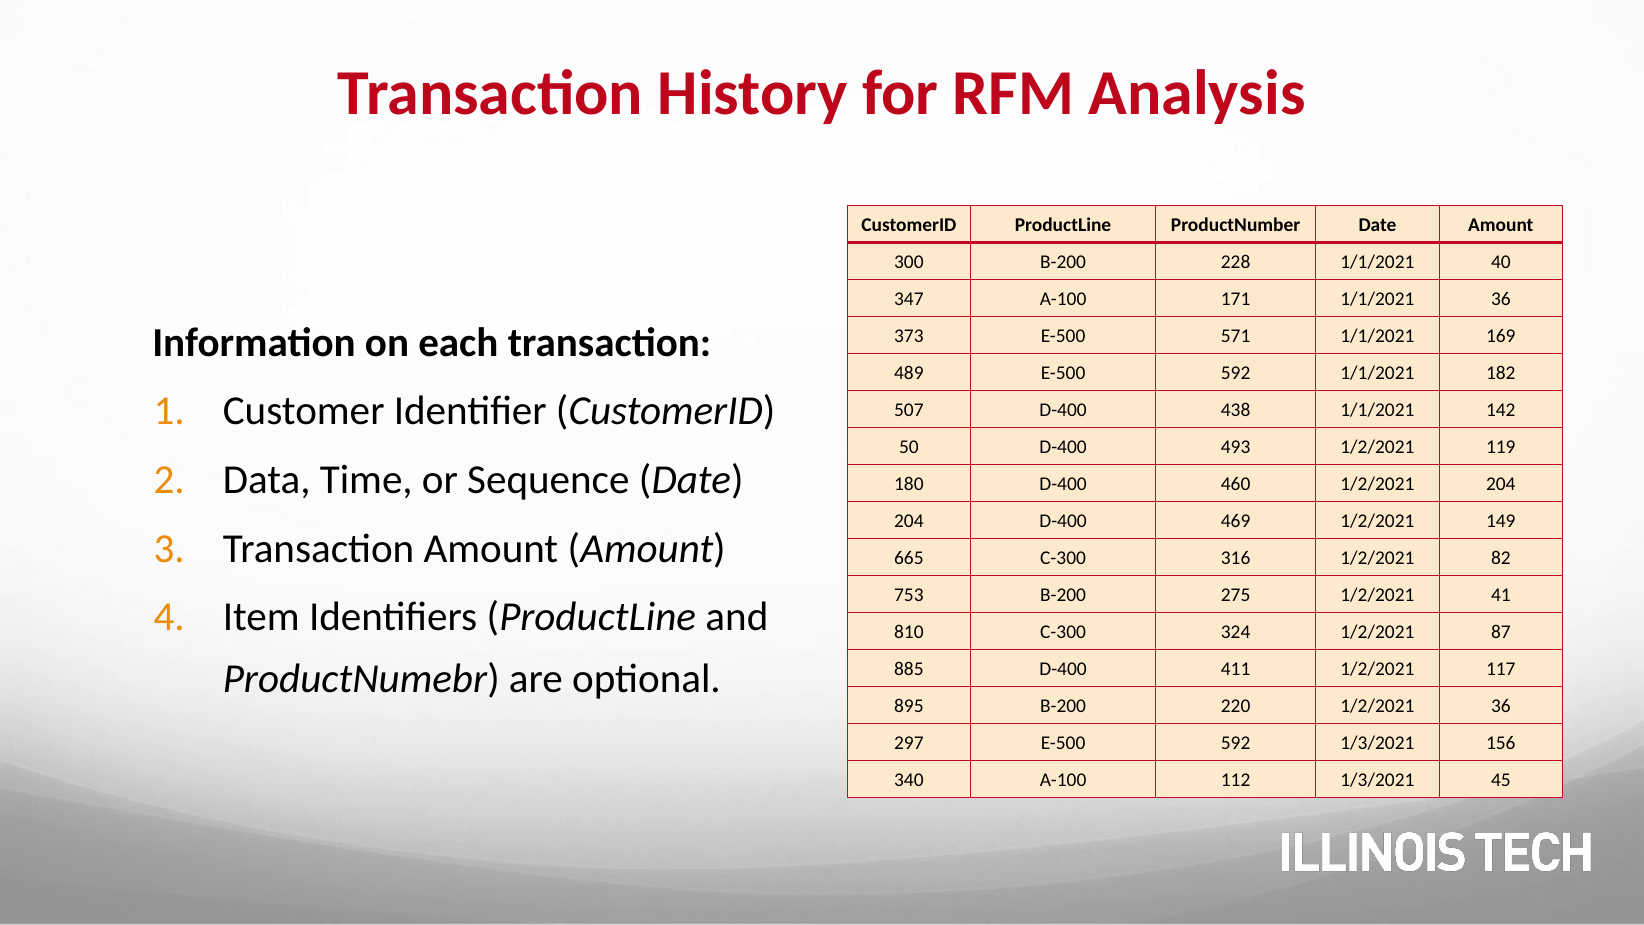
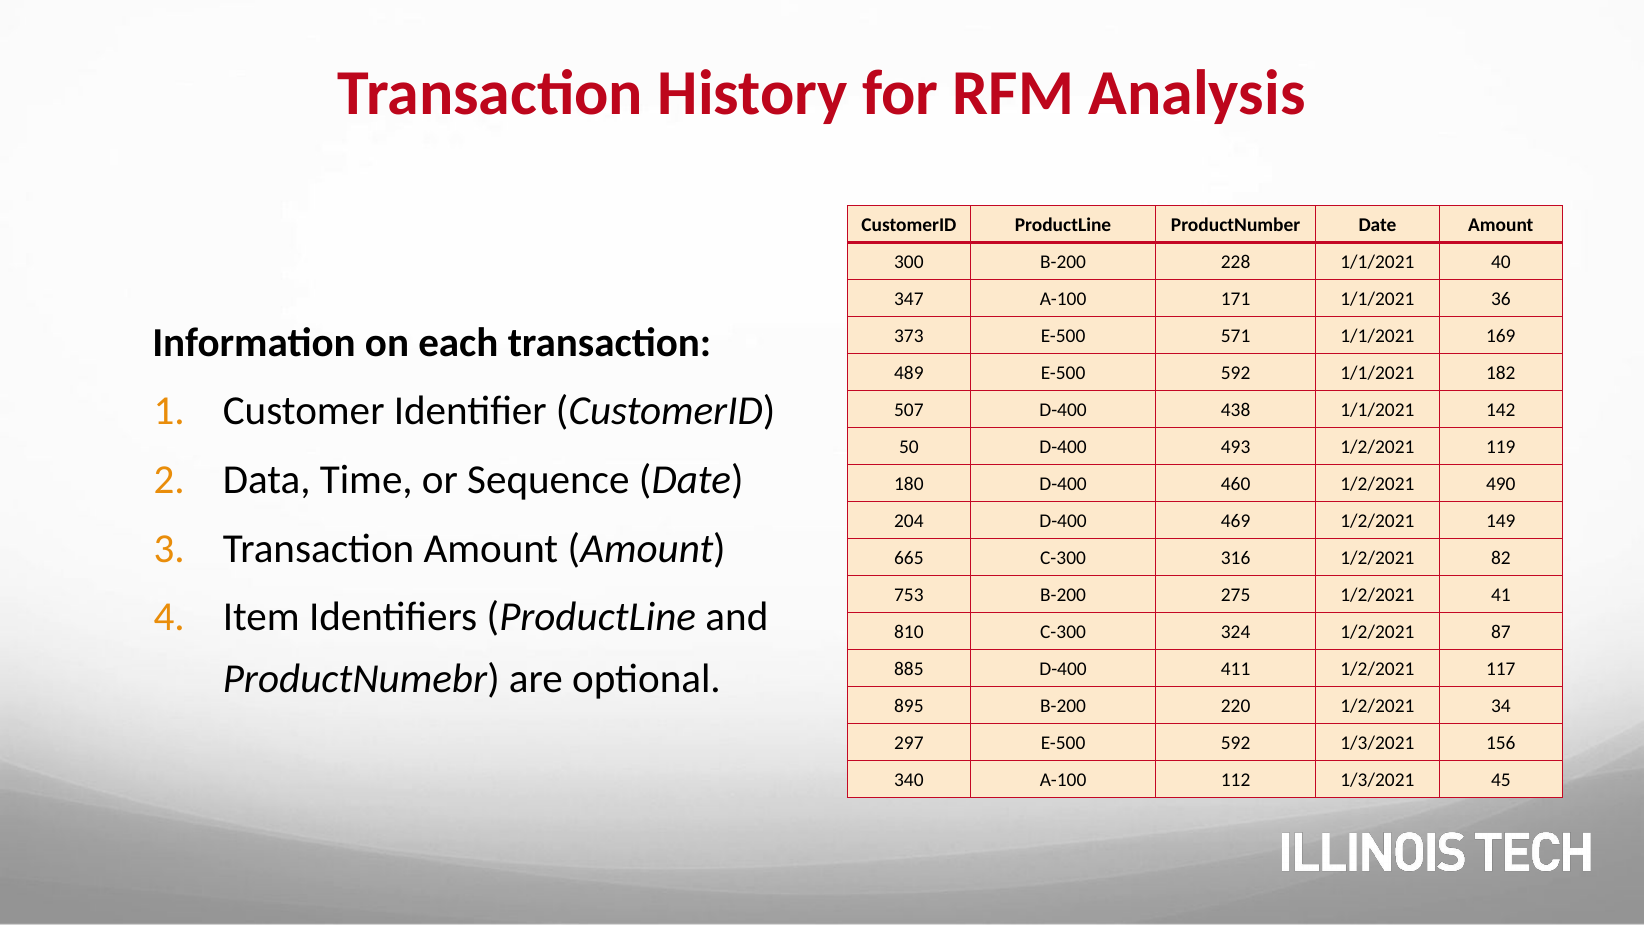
1/2/2021 204: 204 -> 490 (1501, 484)
1/2/2021 36: 36 -> 34 (1501, 706)
